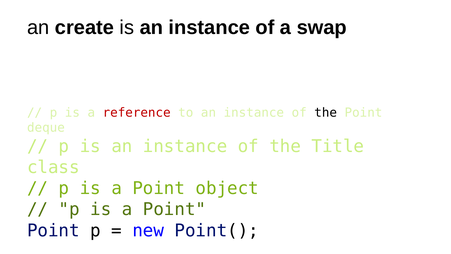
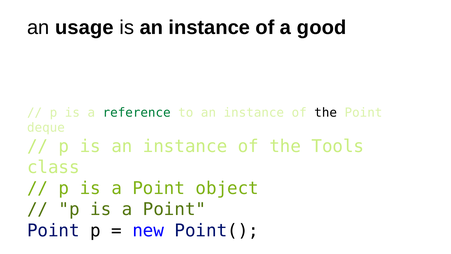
create: create -> usage (84, 27)
swap: swap -> good (322, 27)
reference colour: red -> green (137, 113)
Title: Title -> Tools (338, 146)
